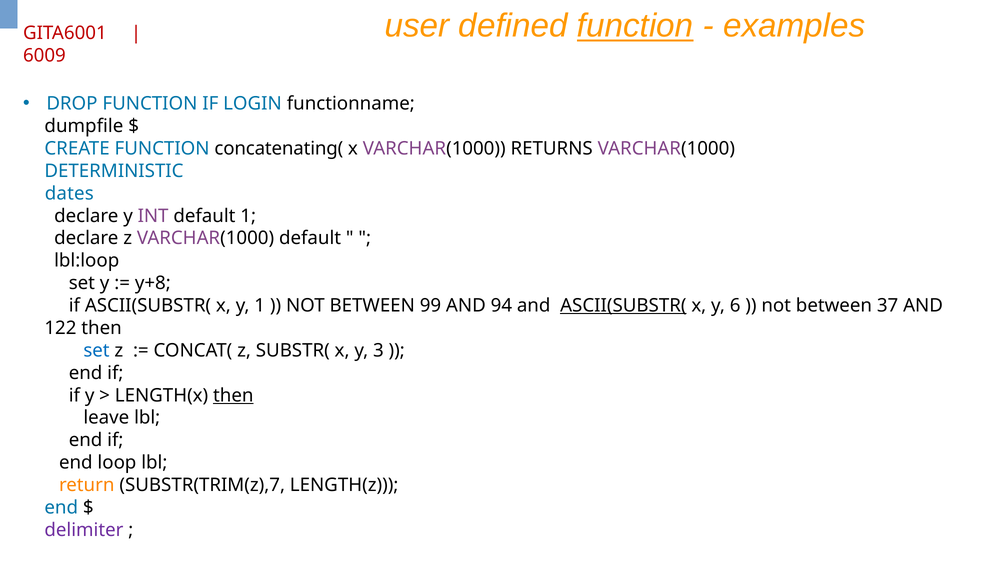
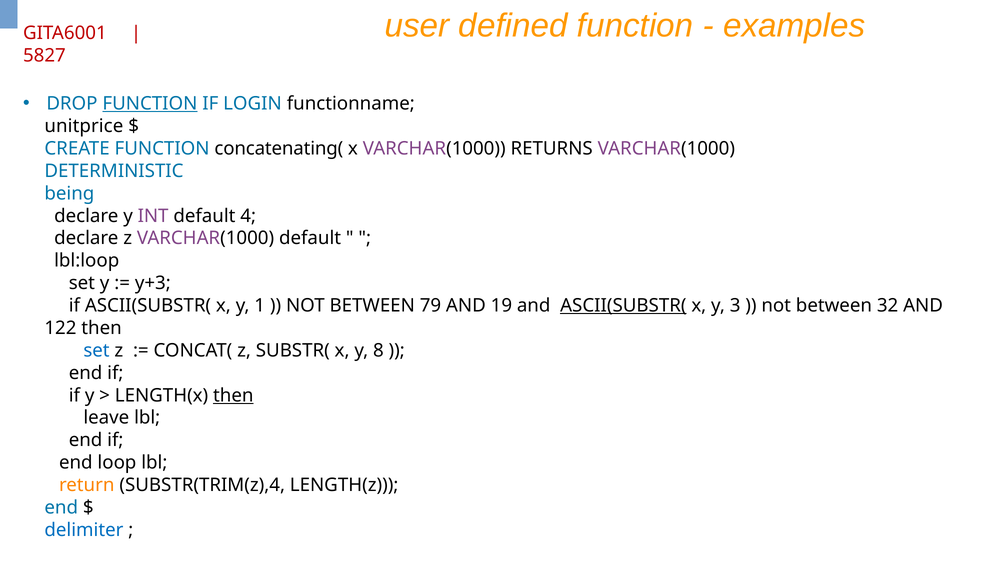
function underline: present -> none (635, 26)
6009: 6009 -> 5827 (44, 56)
FUNCTION underline: none -> present (150, 104)
dumpfile: dumpfile -> unitprice (84, 126)
dates: dates -> being (69, 194)
default 1: 1 -> 4 (248, 216)
y+8: y+8 -> y+3 (153, 283)
99: 99 -> 79 (430, 306)
94: 94 -> 19 (501, 306)
6: 6 -> 3 (735, 306)
37: 37 -> 32 (888, 306)
3: 3 -> 8 (378, 351)
SUBSTR(TRIM(z),7: SUBSTR(TRIM(z),7 -> SUBSTR(TRIM(z),4 (202, 485)
delimiter colour: purple -> blue (84, 530)
